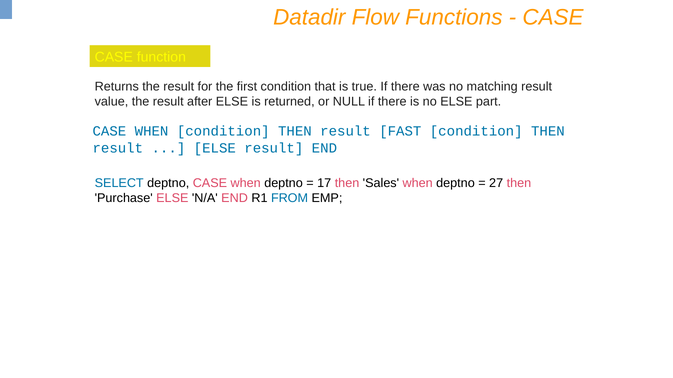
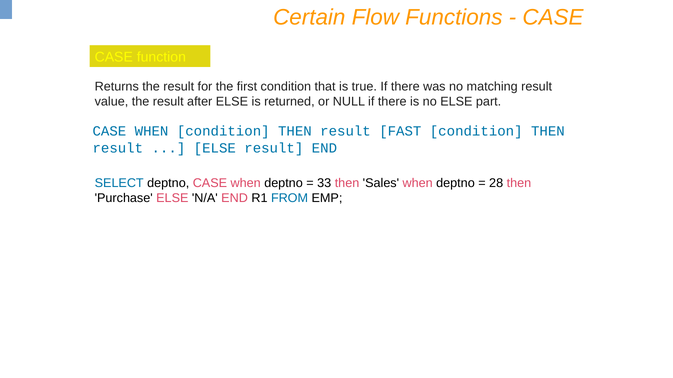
Datadir: Datadir -> Certain (309, 18)
17: 17 -> 33 (324, 183)
27: 27 -> 28 (496, 183)
